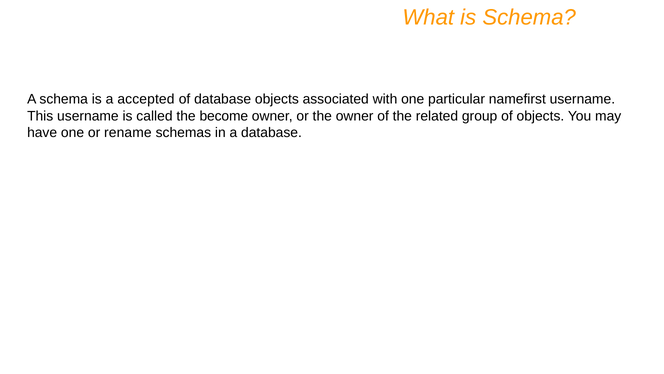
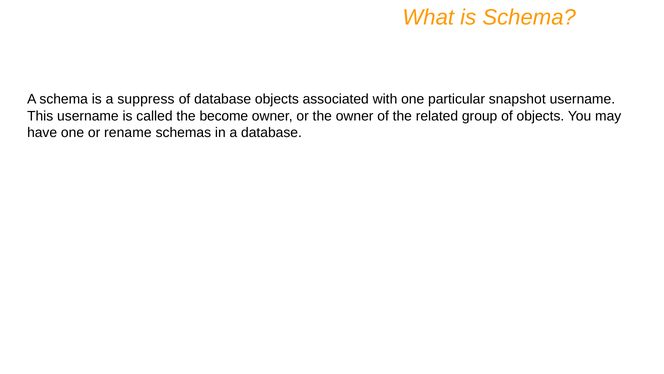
accepted: accepted -> suppress (146, 99)
namefirst: namefirst -> snapshot (517, 99)
